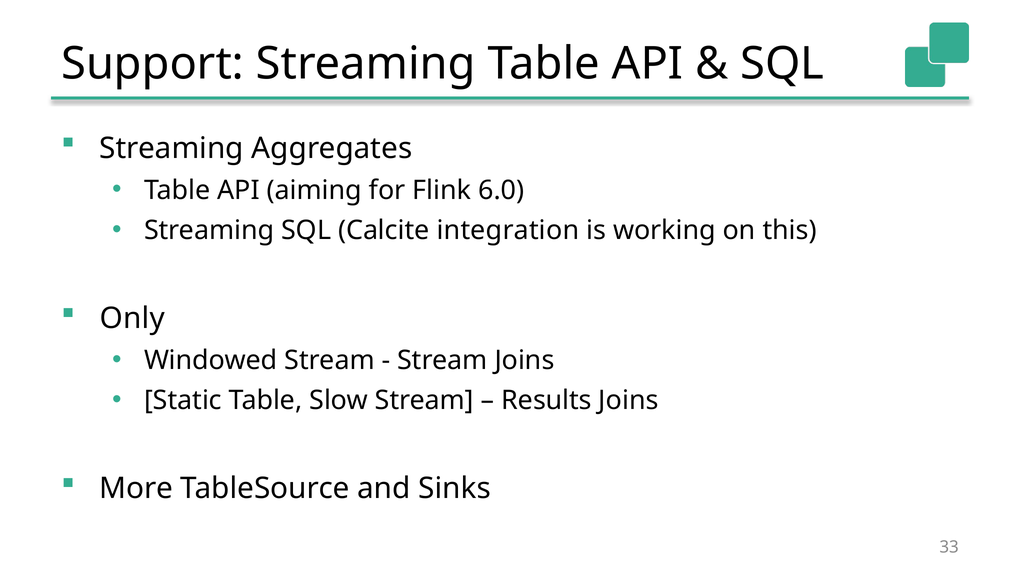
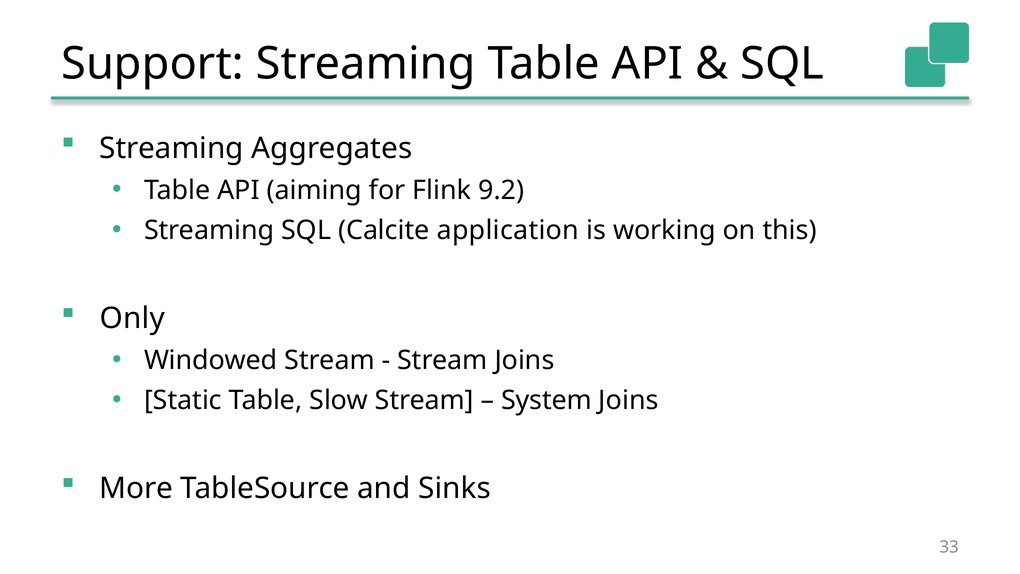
6.0: 6.0 -> 9.2 (501, 190)
integration: integration -> application (508, 230)
Results: Results -> System (547, 400)
